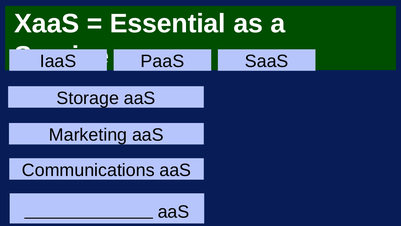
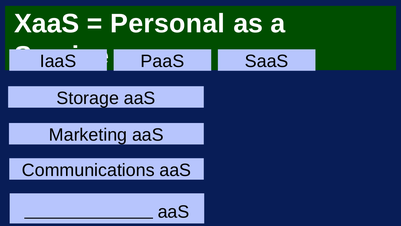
Essential: Essential -> Personal (168, 24)
